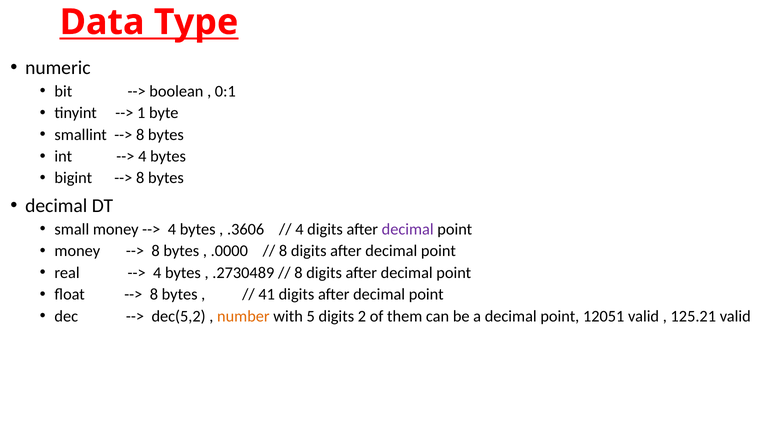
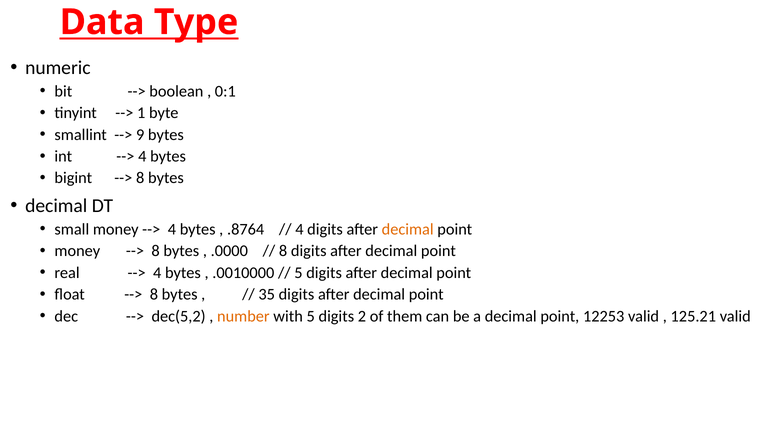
8: 8 -> 9 (140, 134)
.3606: .3606 -> .8764 (246, 229)
decimal colour: purple -> orange (408, 229)
.2730489: .2730489 -> .0010000 (243, 272)
8: 8 -> 5 (298, 272)
41: 41 -> 35 (267, 294)
12051: 12051 -> 12253 (604, 316)
